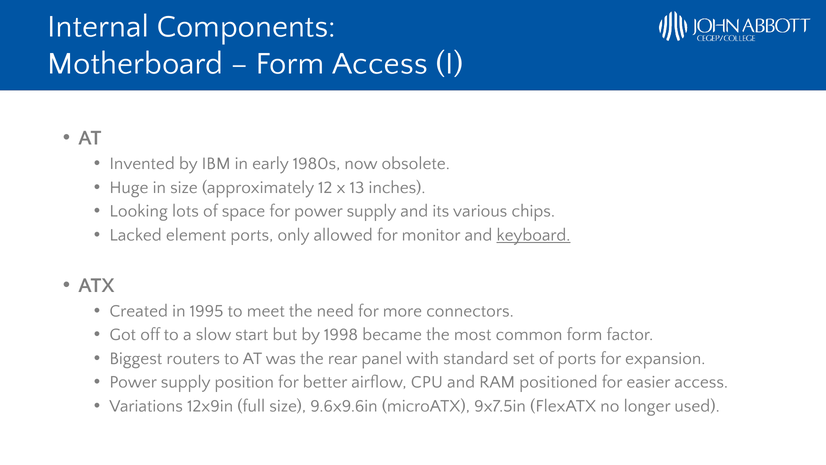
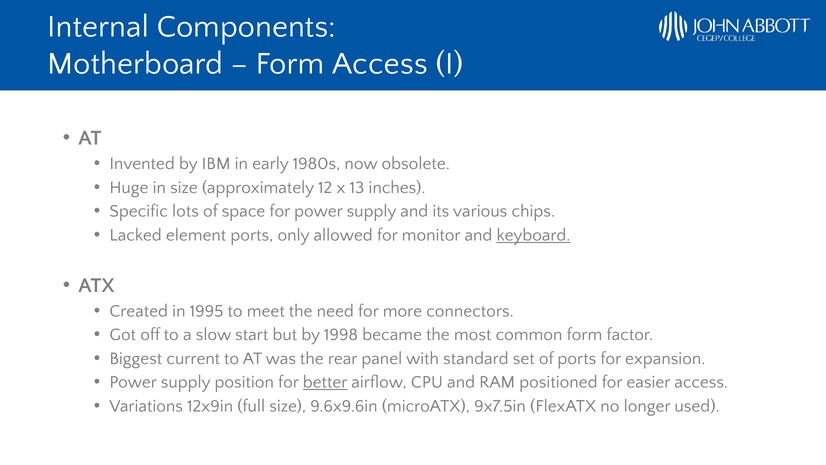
Looking: Looking -> Specific (139, 211)
routers: routers -> current (193, 358)
better underline: none -> present (325, 382)
